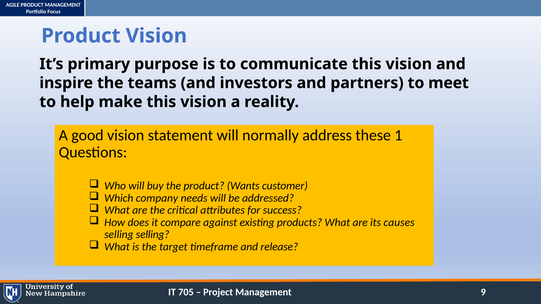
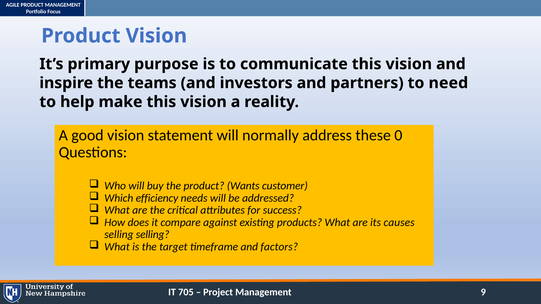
meet: meet -> need (448, 83)
1: 1 -> 0 (398, 136)
company: company -> efficiency (157, 198)
release: release -> factors (279, 247)
